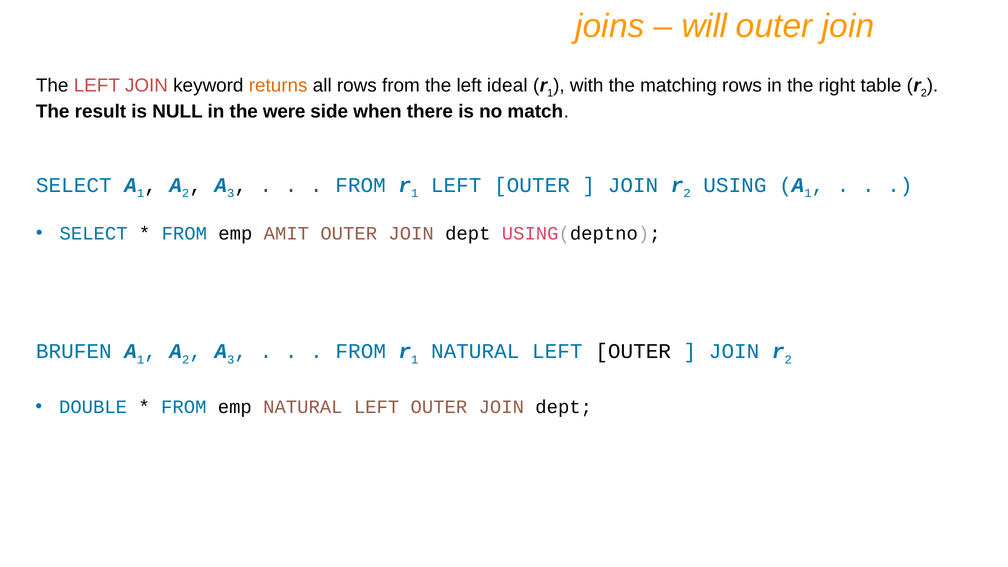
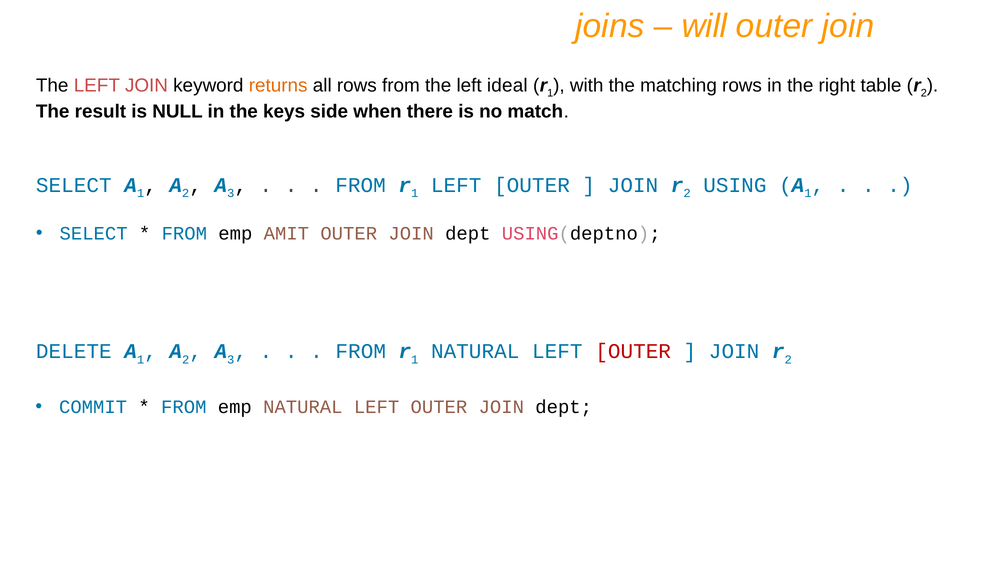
were: were -> keys (284, 111)
BRUFEN: BRUFEN -> DELETE (74, 351)
OUTER colour: black -> red (633, 351)
DOUBLE: DOUBLE -> COMMIT (93, 407)
